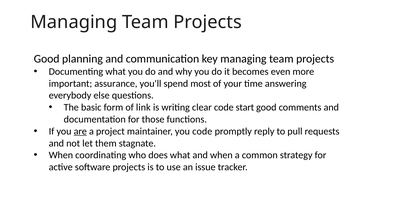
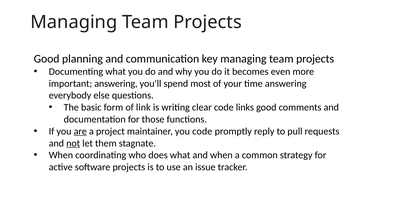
important assurance: assurance -> answering (116, 84)
start: start -> links (245, 108)
not underline: none -> present (73, 144)
